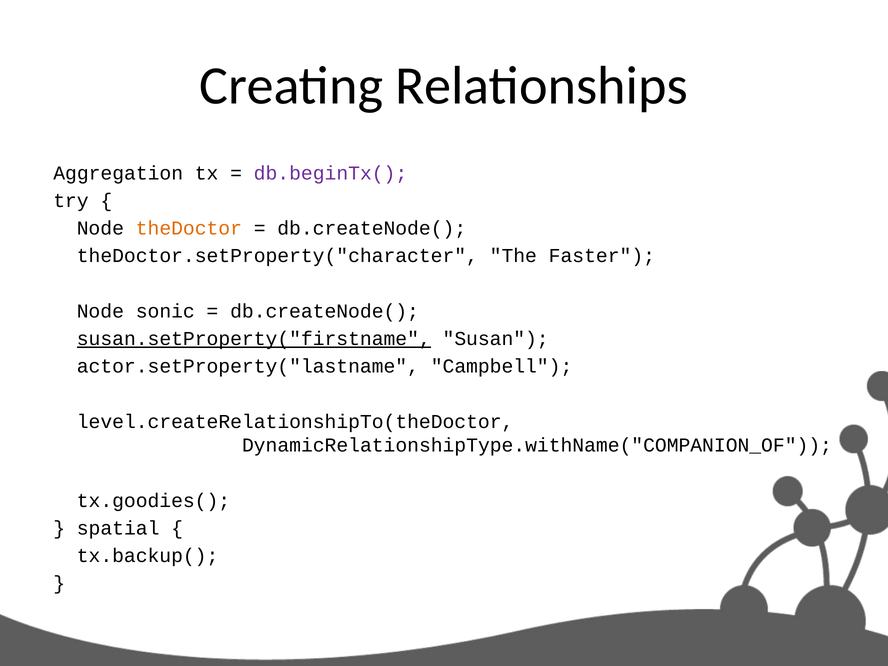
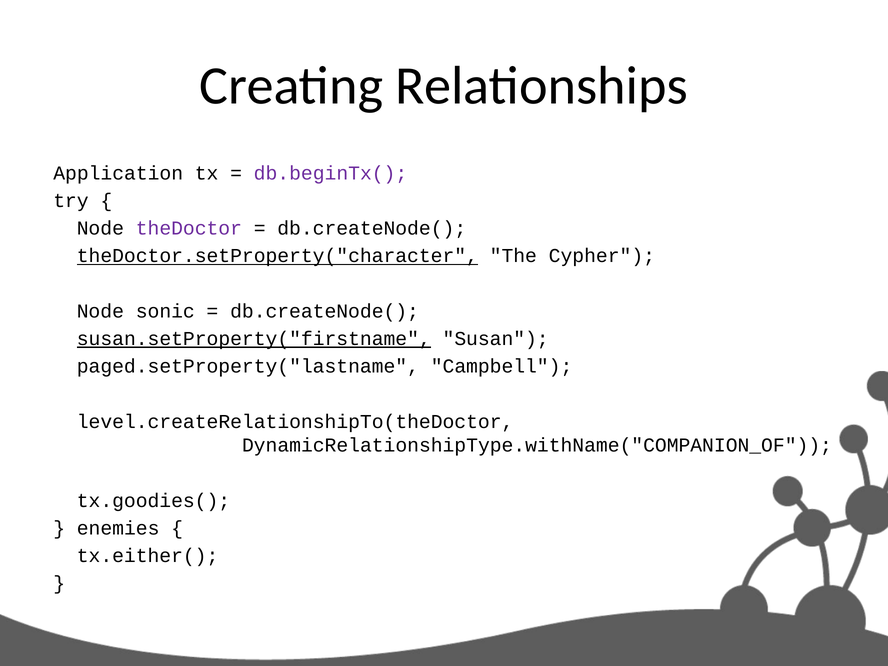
Aggregation: Aggregation -> Application (118, 173)
theDoctor colour: orange -> purple (189, 228)
theDoctor.setProperty("character underline: none -> present (277, 256)
Faster: Faster -> Cypher (602, 256)
actor.setProperty("lastname: actor.setProperty("lastname -> paged.setProperty("lastname (248, 366)
spatial: spatial -> enemies (118, 528)
tx.backup(: tx.backup( -> tx.either( (148, 556)
